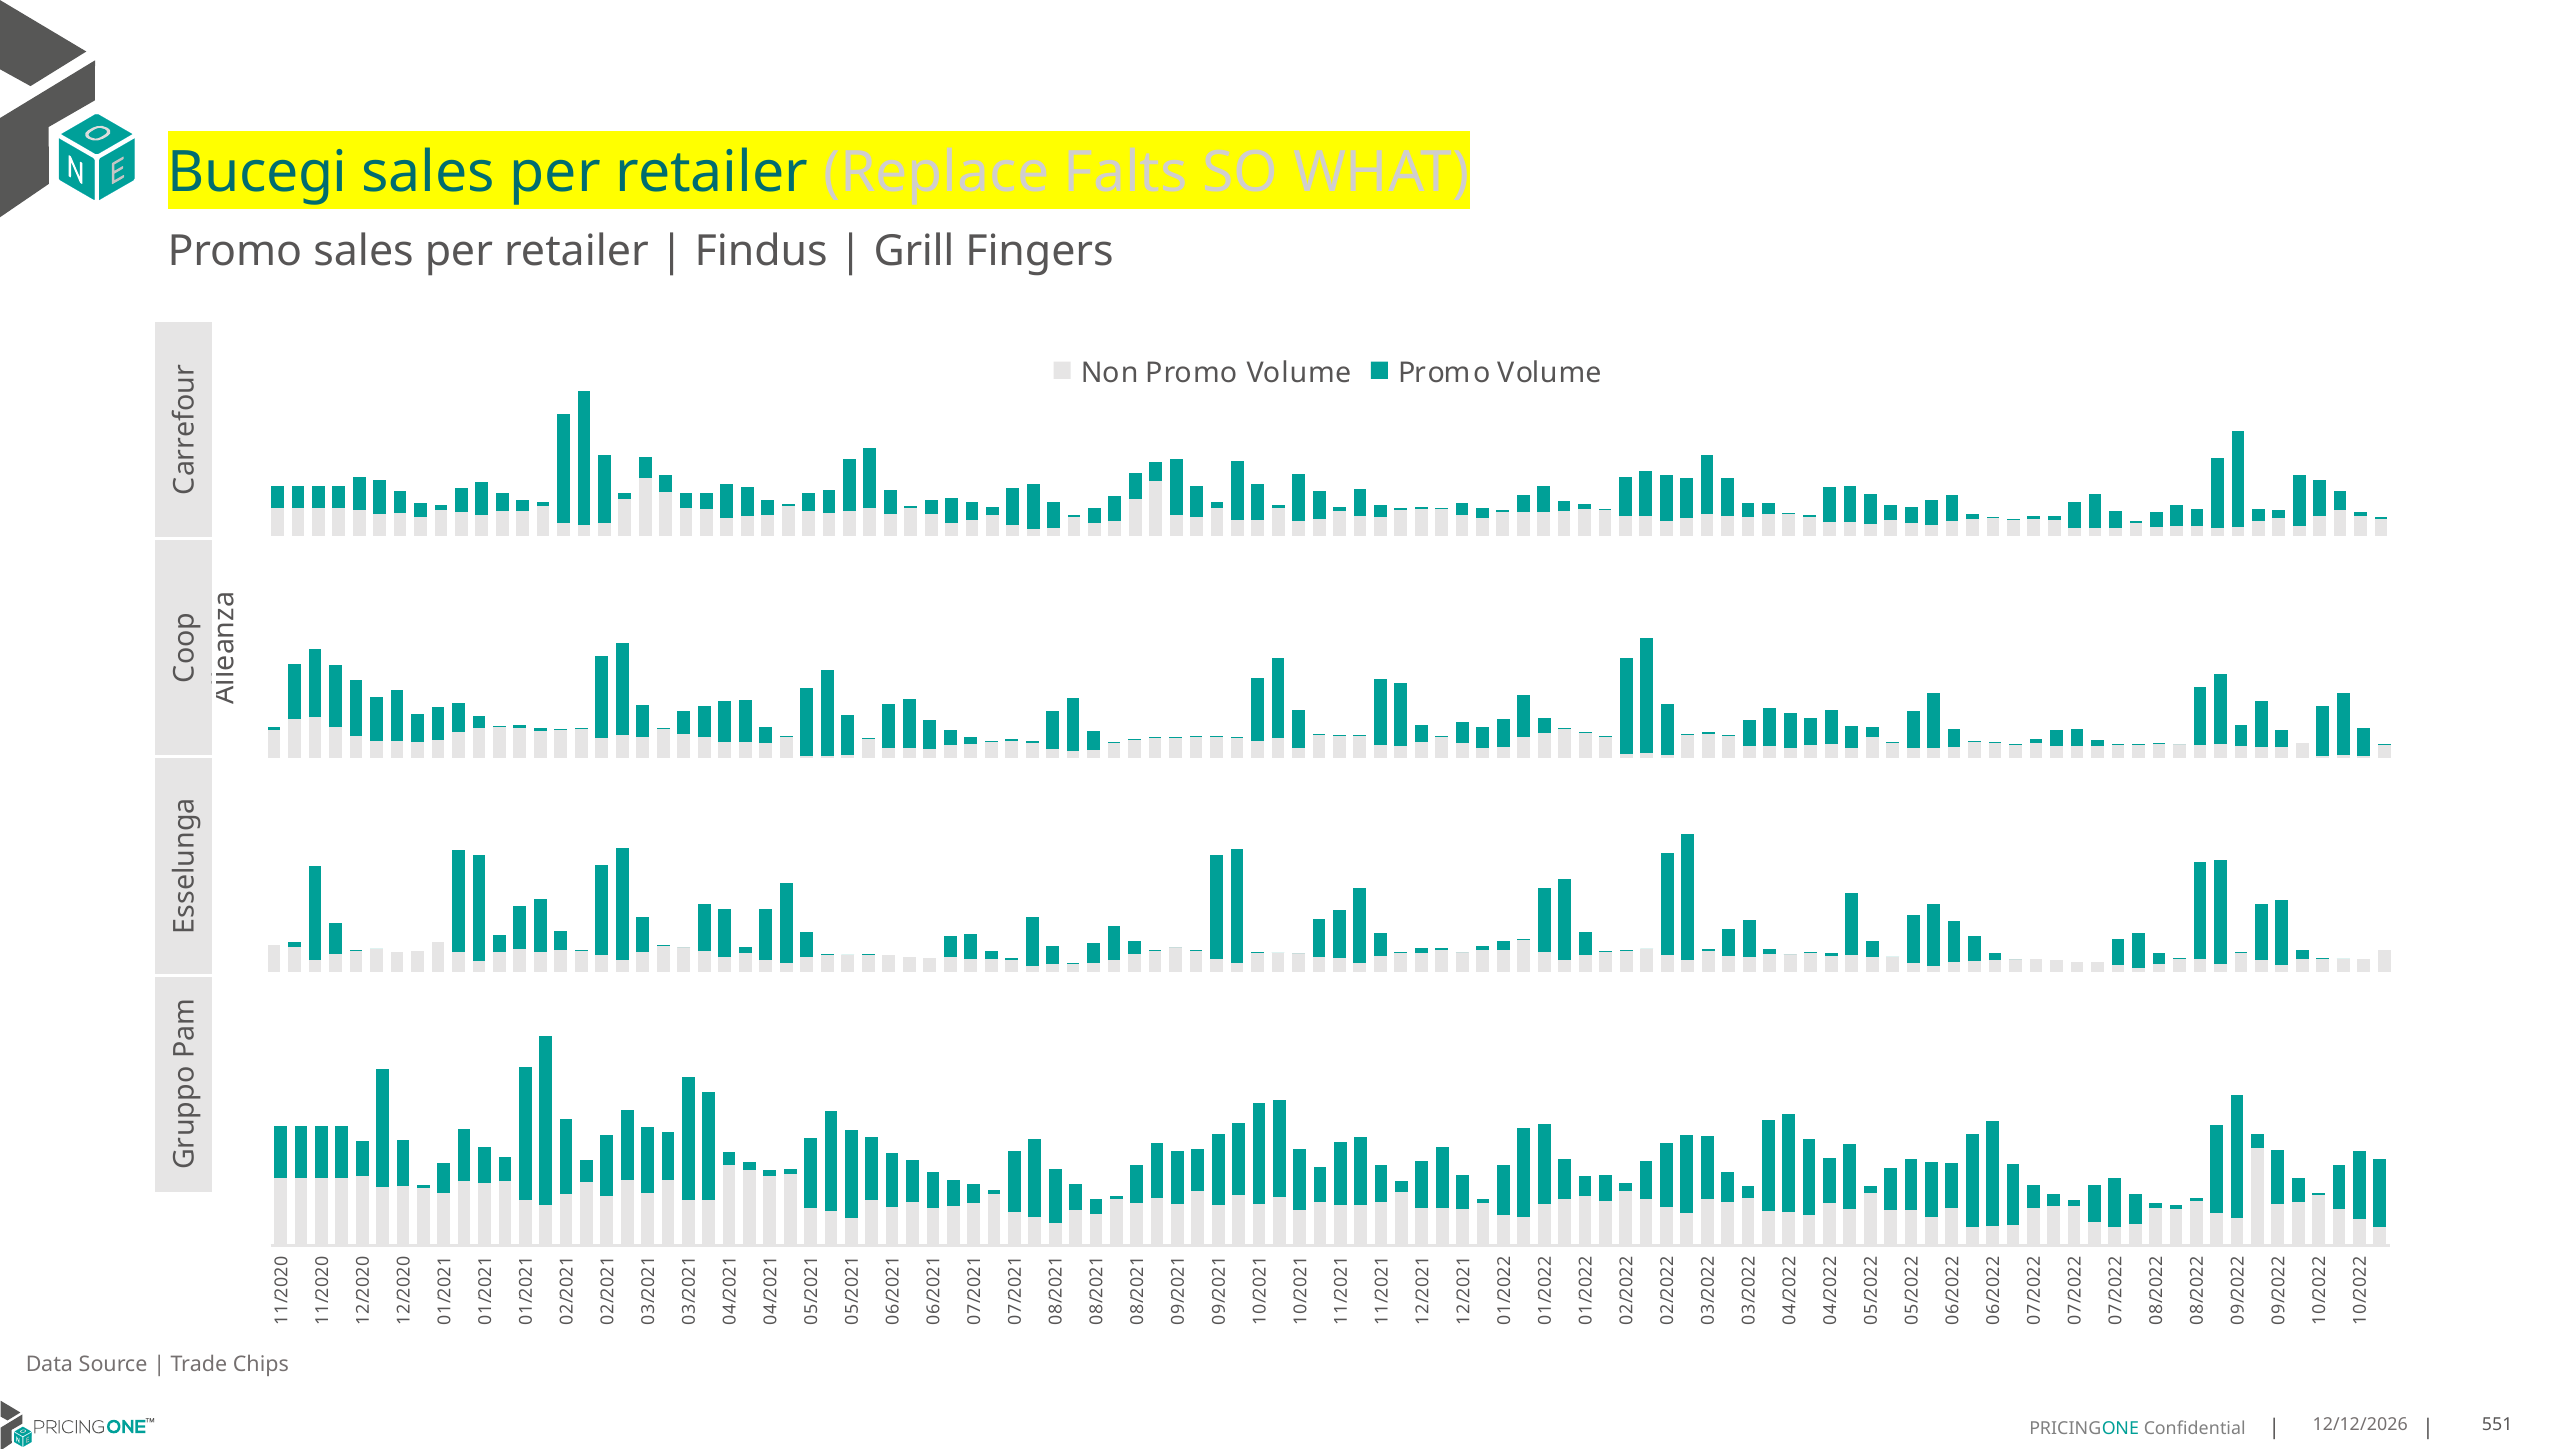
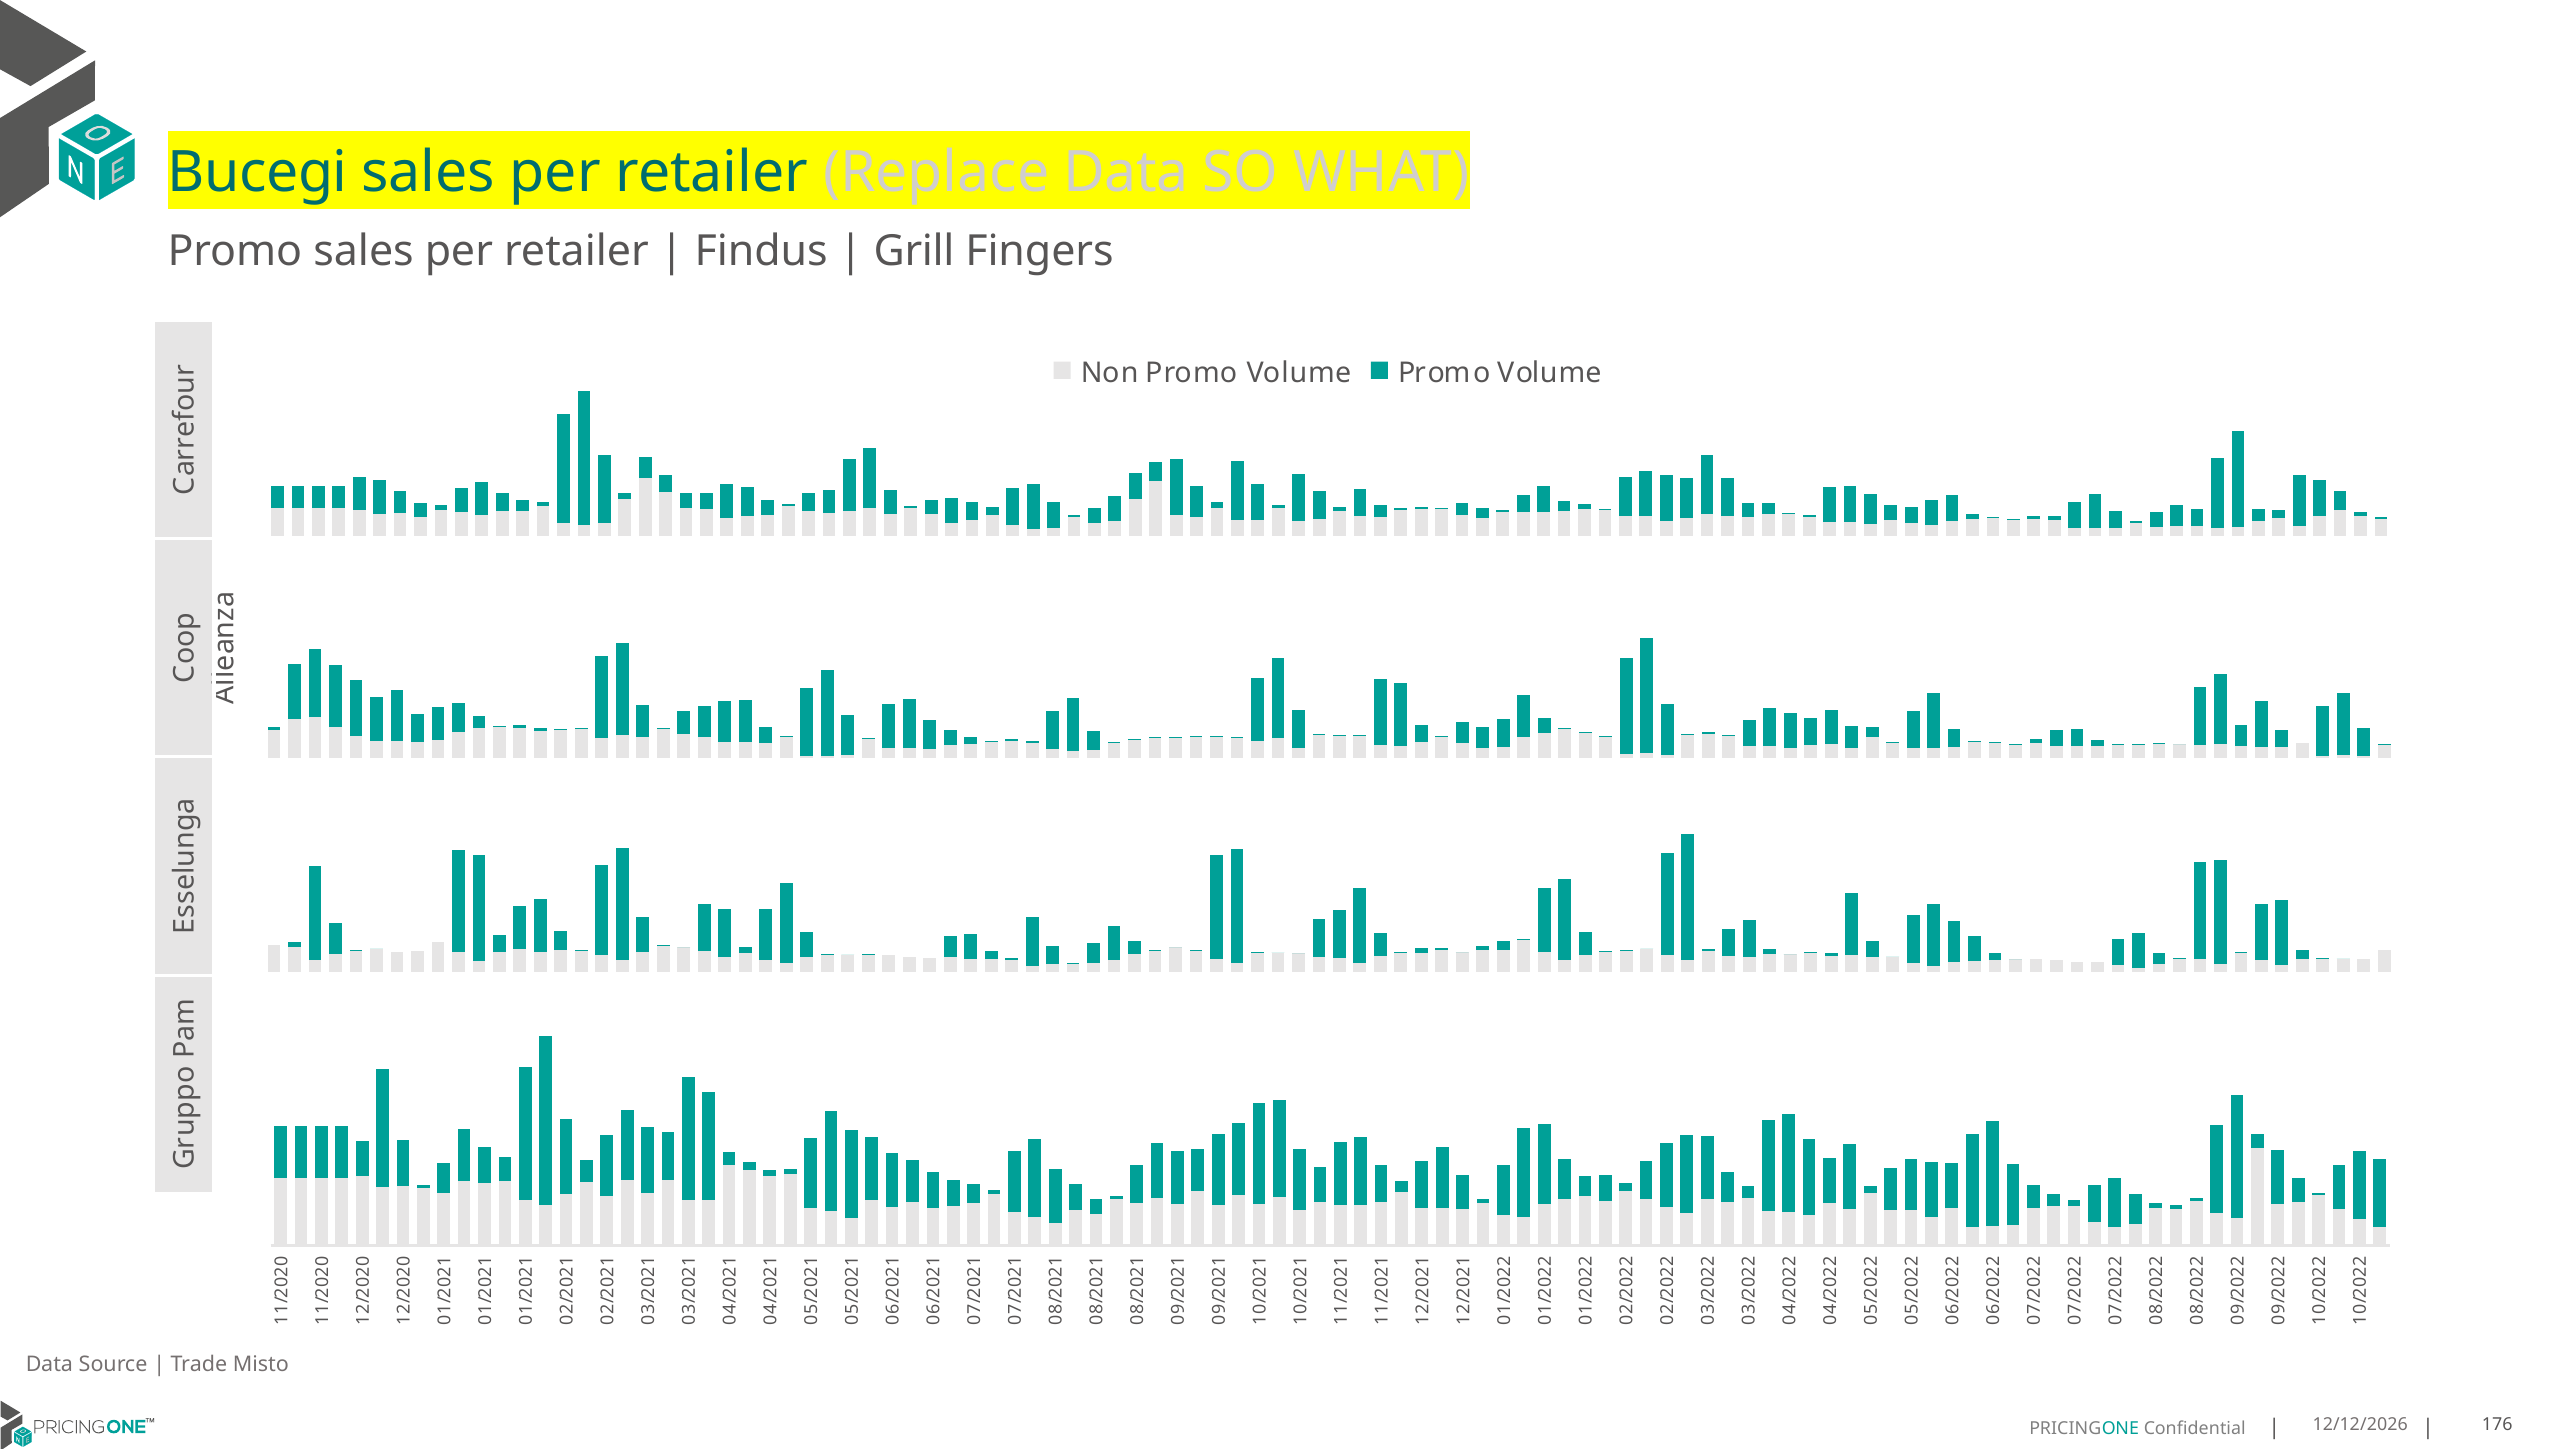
Replace Falts: Falts -> Data (1126, 173)
Chips: Chips -> Misto (261, 1365)
551: 551 -> 176 (2497, 1425)
